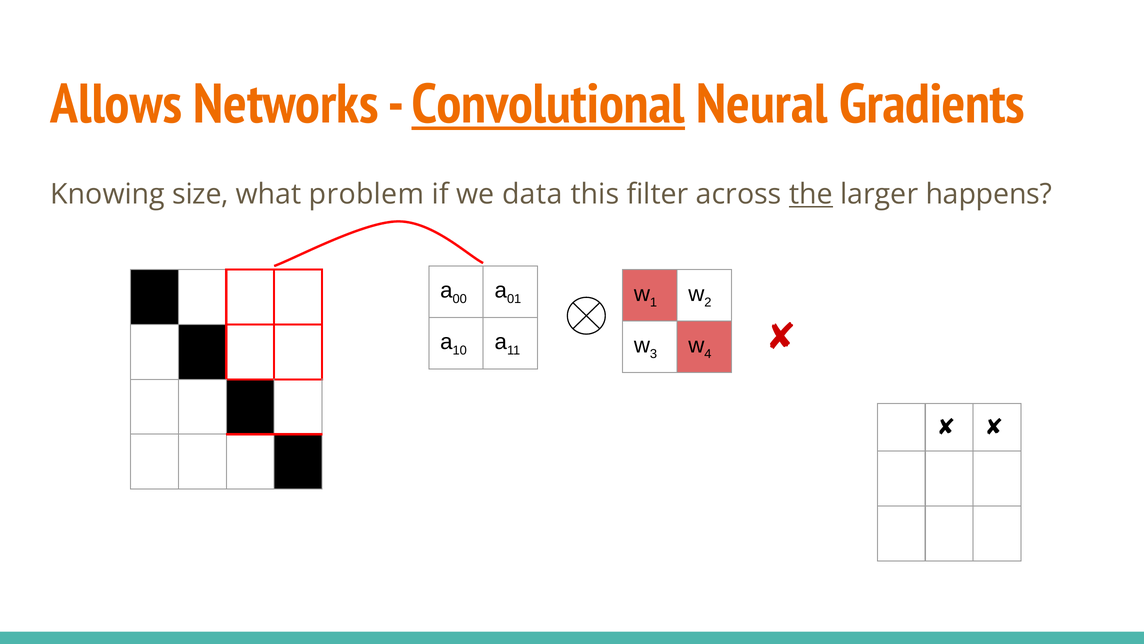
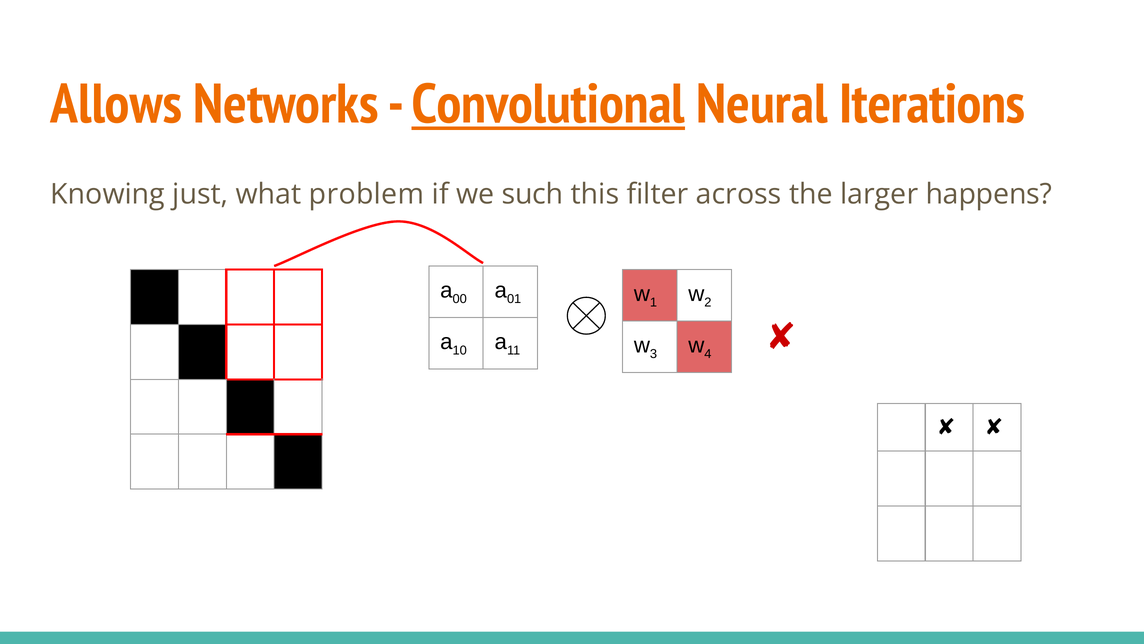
Gradients: Gradients -> Iterations (932, 104)
size: size -> just (200, 194)
data: data -> such (533, 194)
the underline: present -> none (811, 194)
